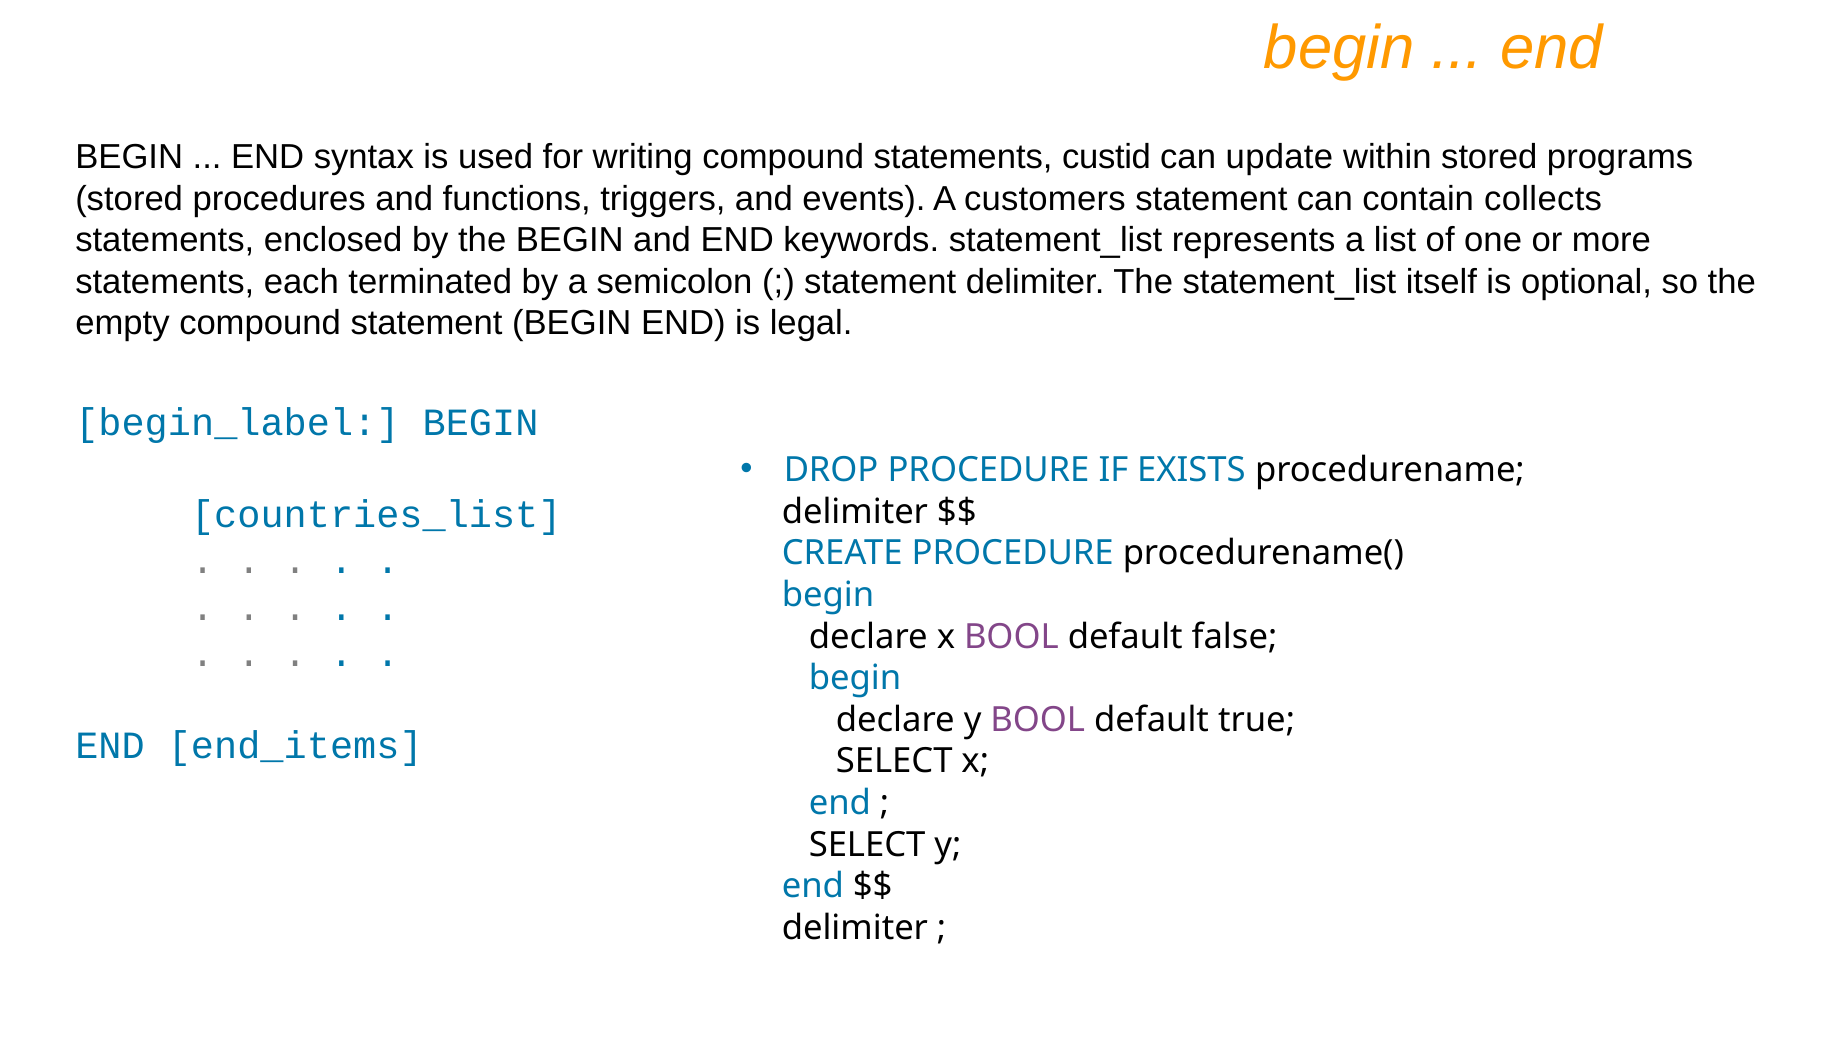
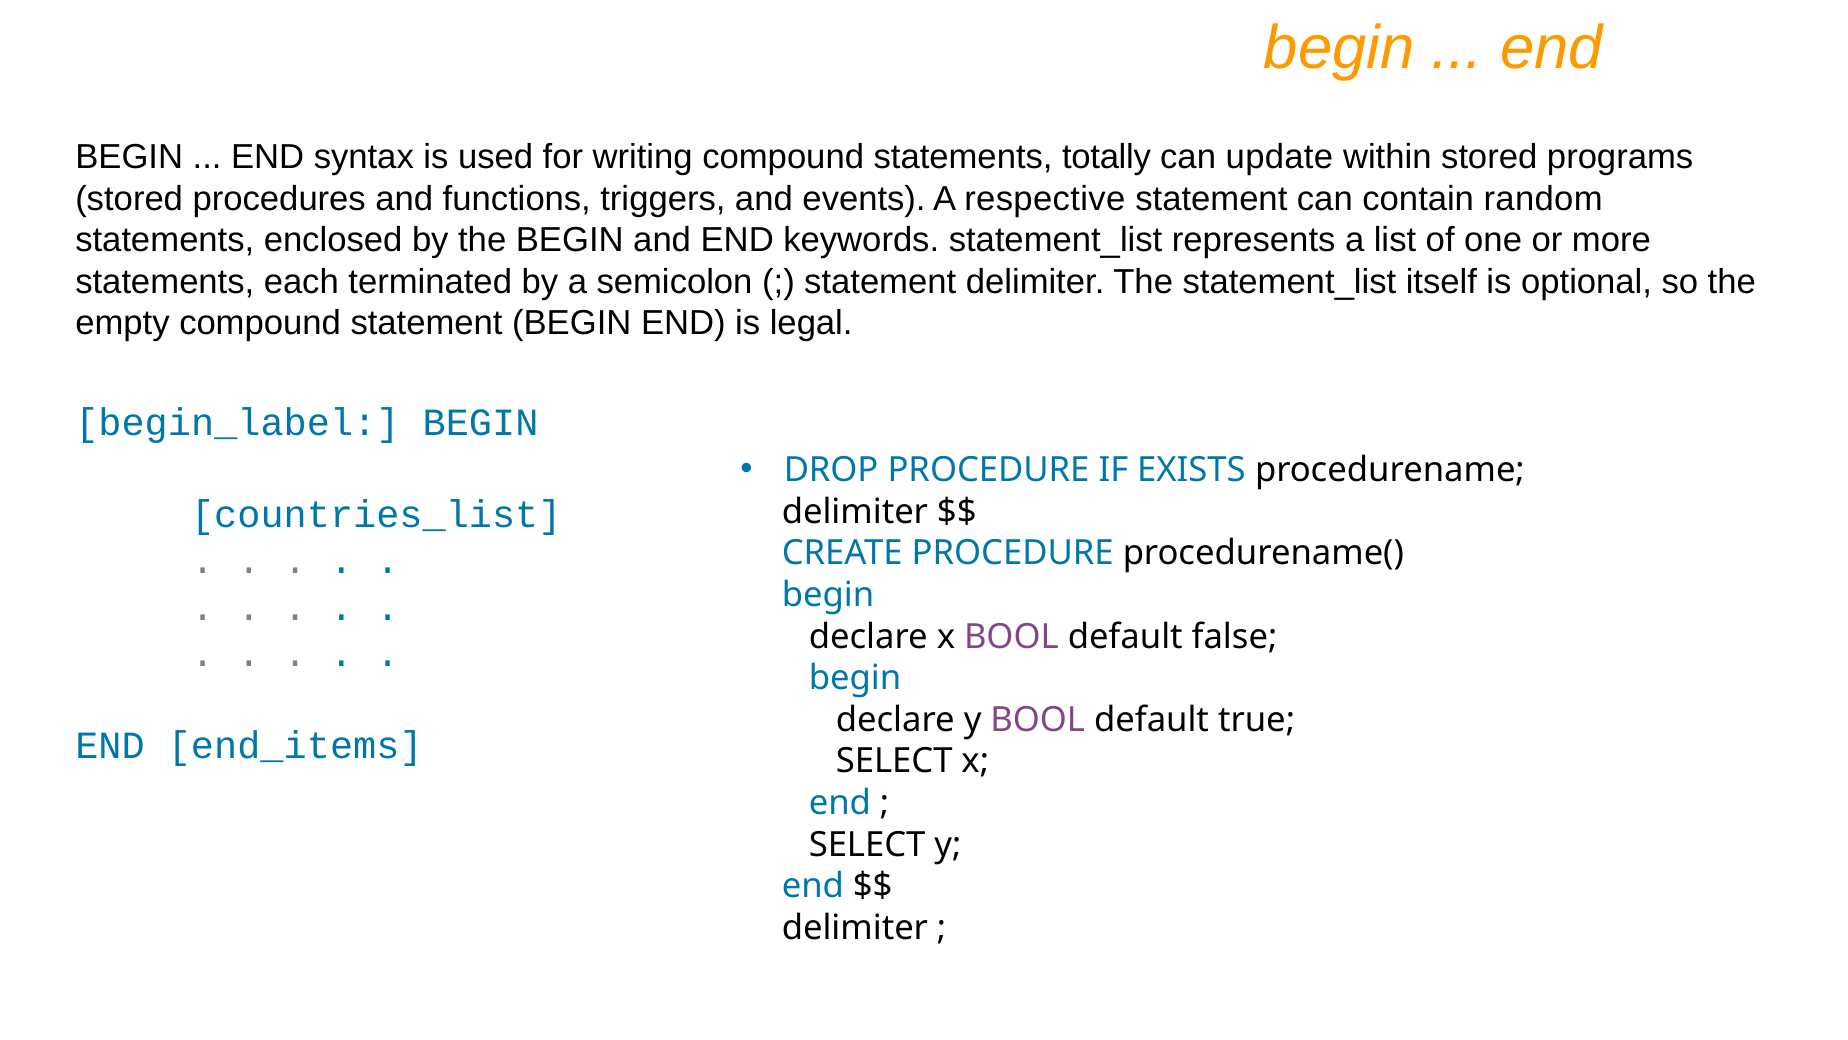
custid: custid -> totally (1107, 157)
customers: customers -> respective (1045, 199)
collects: collects -> random (1543, 199)
